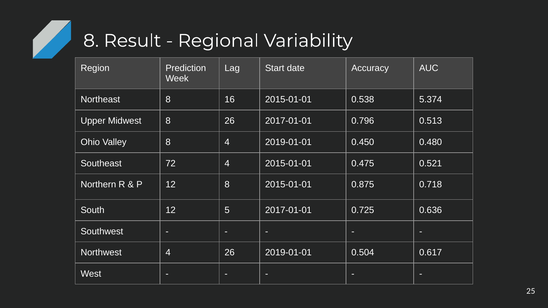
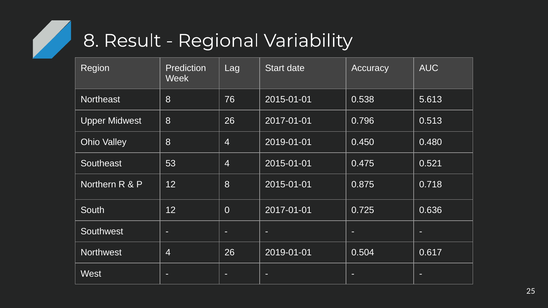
16: 16 -> 76 (230, 100)
5.374: 5.374 -> 5.613 (431, 100)
72: 72 -> 53 (171, 164)
5: 5 -> 0 (227, 210)
